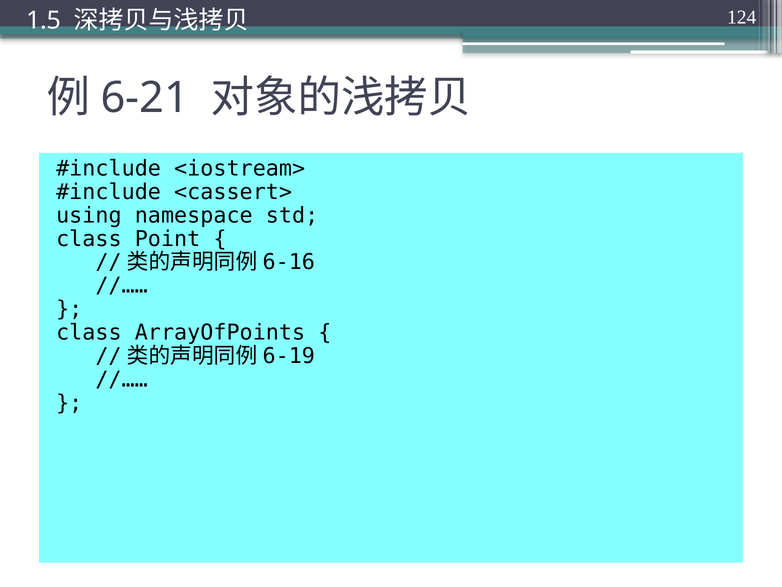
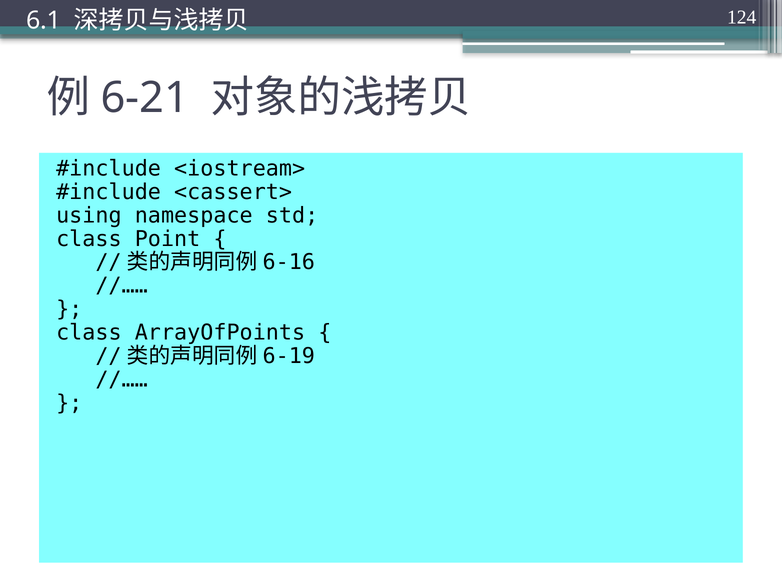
1.5: 1.5 -> 6.1 (44, 21)
